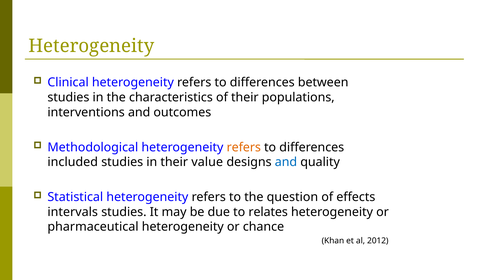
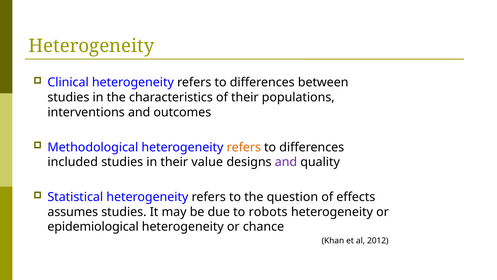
and colour: blue -> purple (286, 162)
intervals: intervals -> assumes (73, 212)
relates: relates -> robots (268, 212)
pharmaceutical: pharmaceutical -> epidemiological (93, 227)
